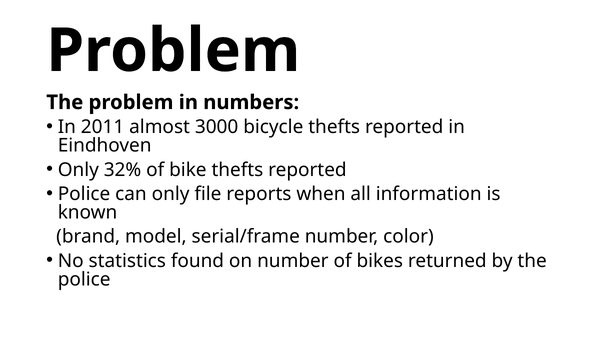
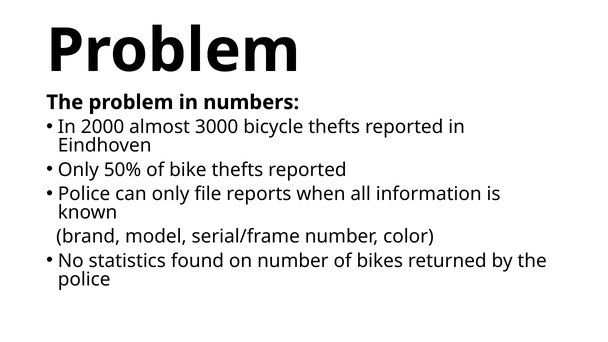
2011: 2011 -> 2000 (103, 127)
32%: 32% -> 50% (123, 170)
